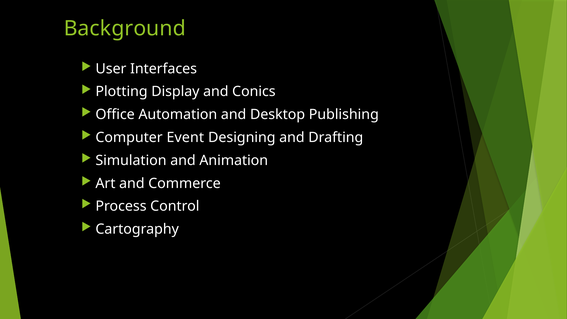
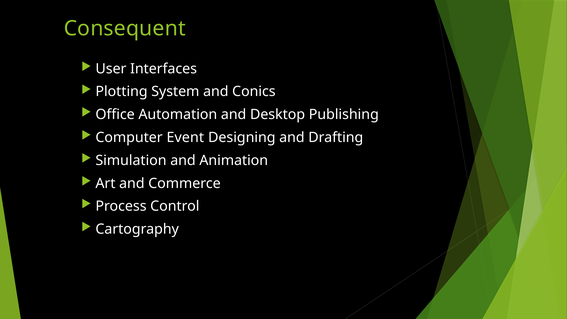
Background: Background -> Consequent (125, 28)
Display: Display -> System (175, 92)
